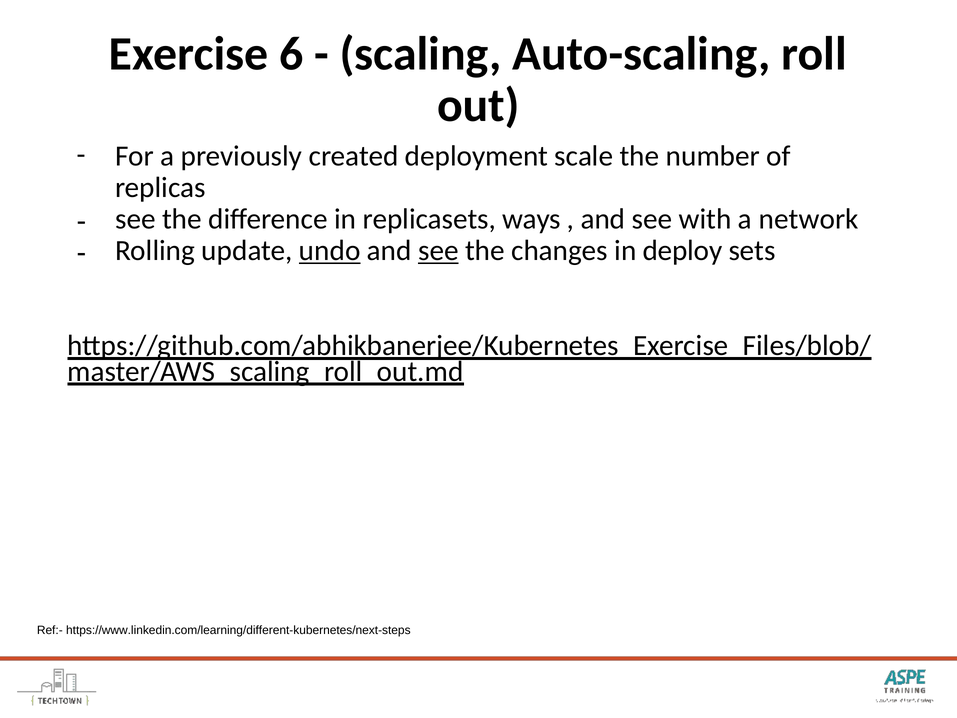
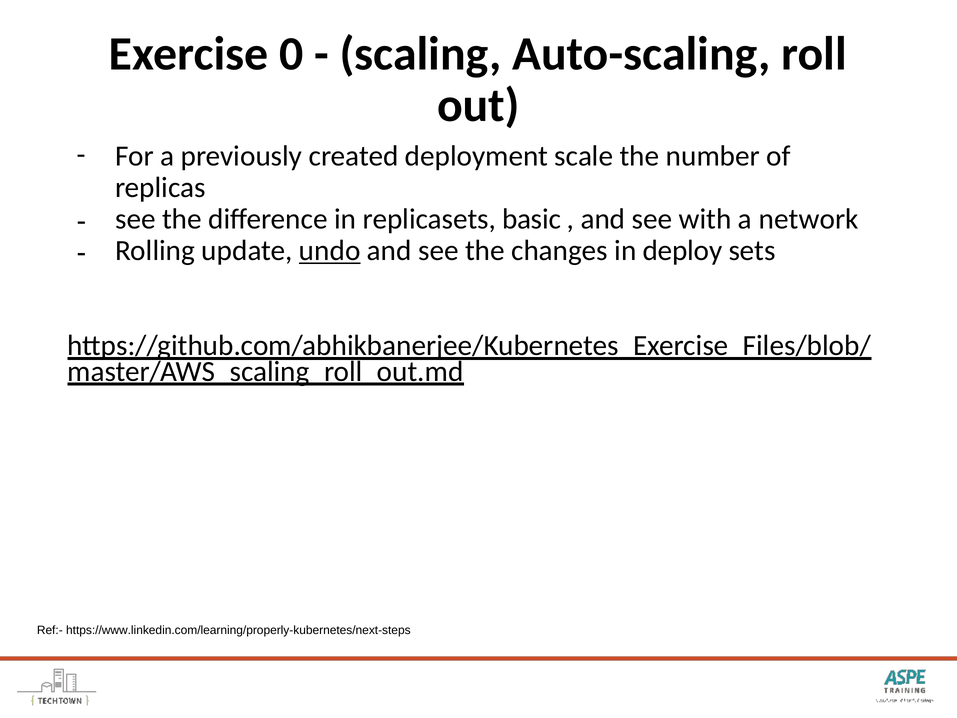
6: 6 -> 0 (291, 54)
ways: ways -> basic (532, 219)
see underline: present -> none (438, 251)
https://www.linkedin.com/learning/different-kubernetes/next-steps: https://www.linkedin.com/learning/different-kubernetes/next-steps -> https://www.linkedin.com/learning/properly-kubernetes/next-steps (238, 630)
